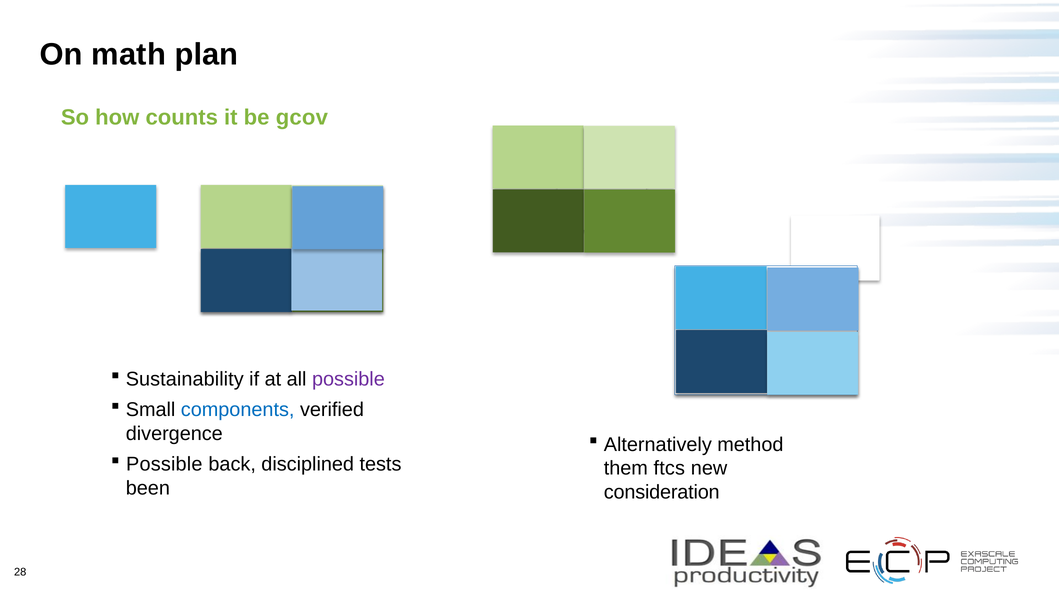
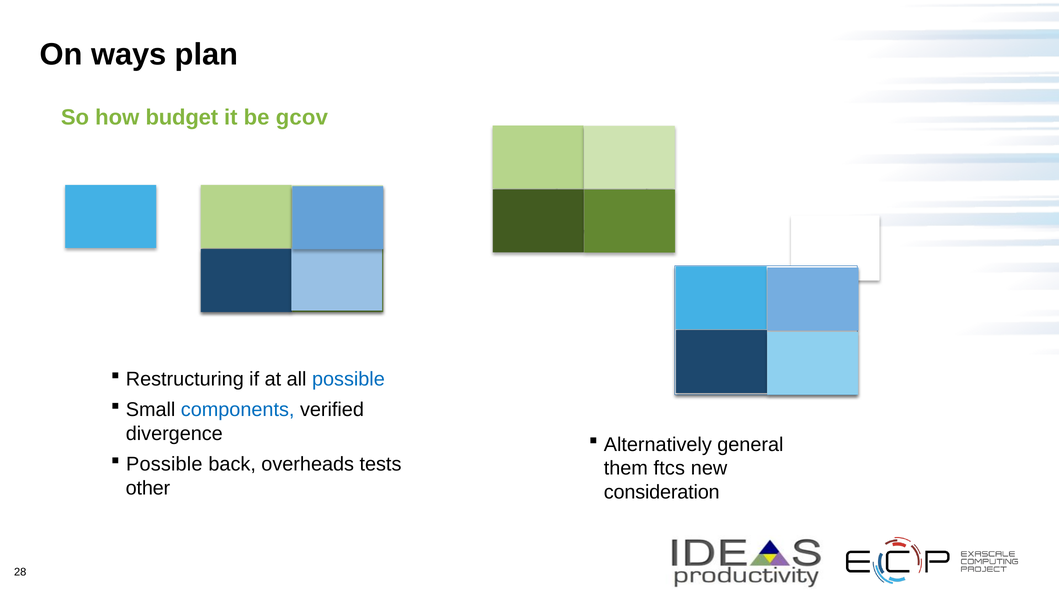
math: math -> ways (129, 55)
counts: counts -> budget (182, 117)
Sustainability: Sustainability -> Restructuring (185, 379)
possible colour: purple -> blue (348, 379)
method: method -> general (750, 444)
disciplined: disciplined -> overheads (308, 464)
been: been -> other (148, 488)
